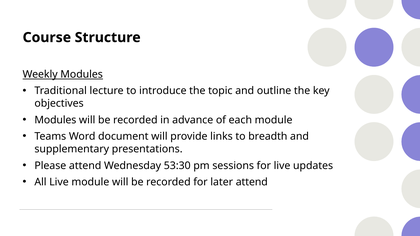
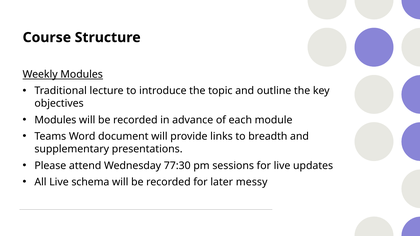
53:30: 53:30 -> 77:30 (177, 166)
Live module: module -> schema (90, 182)
later attend: attend -> messy (252, 182)
